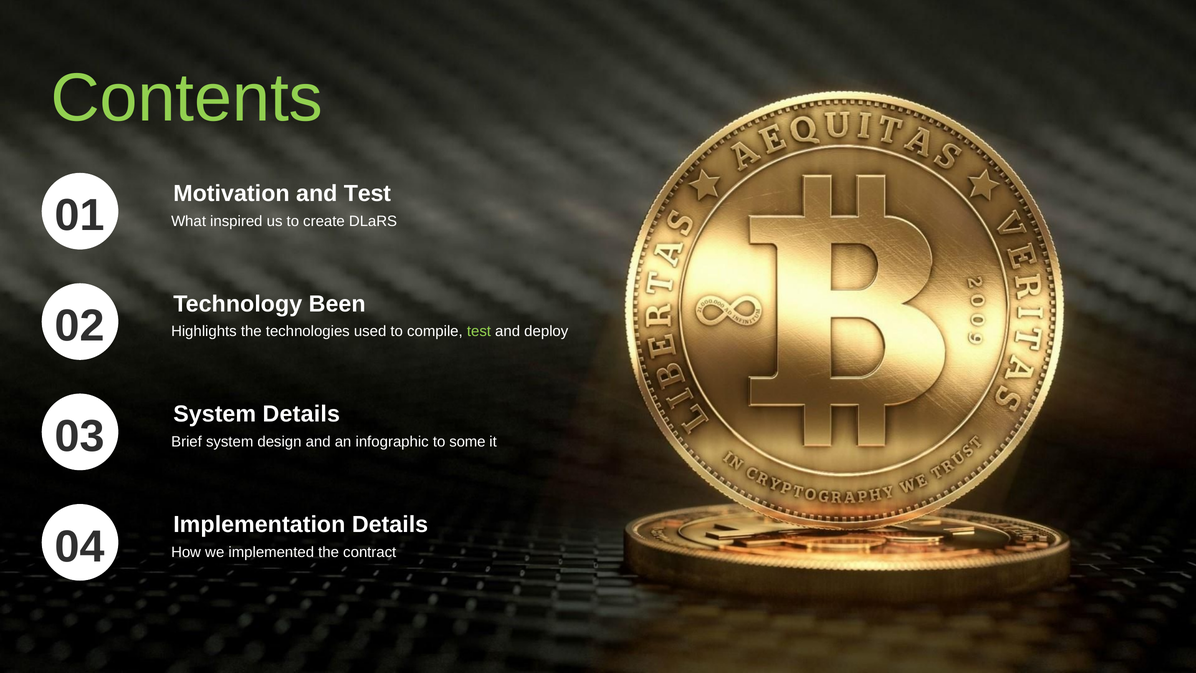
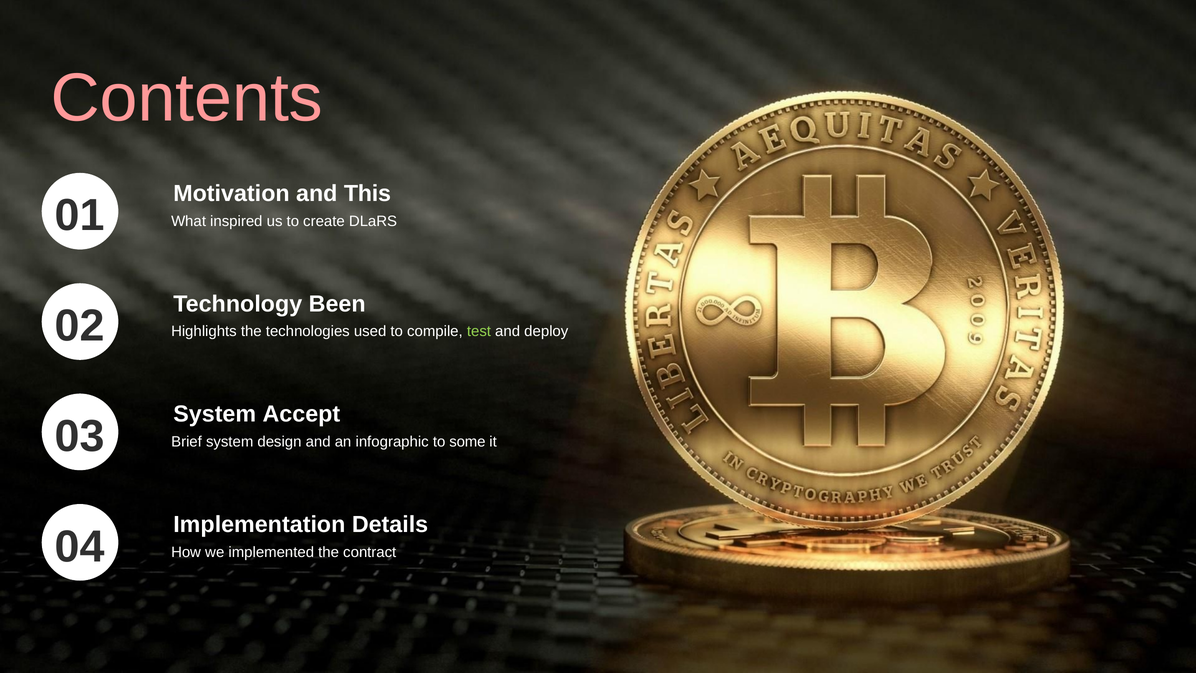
Contents colour: light green -> pink (187, 98)
and Test: Test -> This (367, 193)
System Details: Details -> Accept (301, 414)
